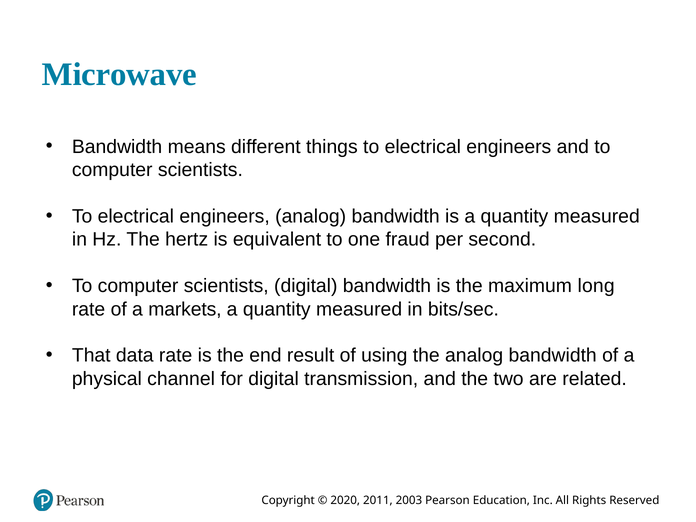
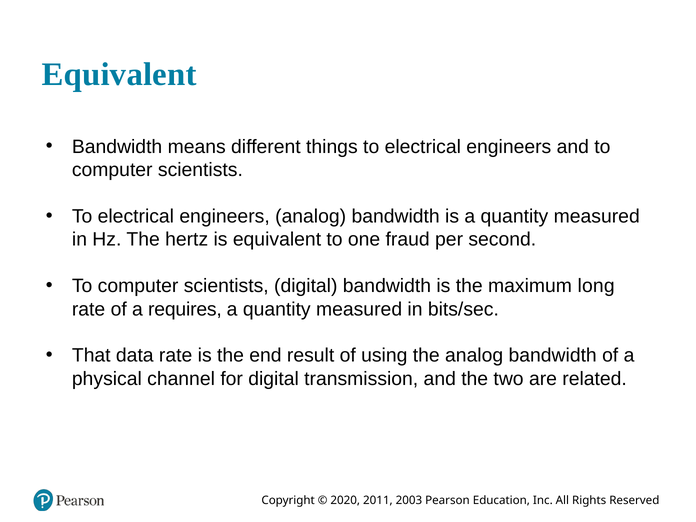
Microwave: Microwave -> Equivalent (119, 74)
markets: markets -> requires (185, 309)
